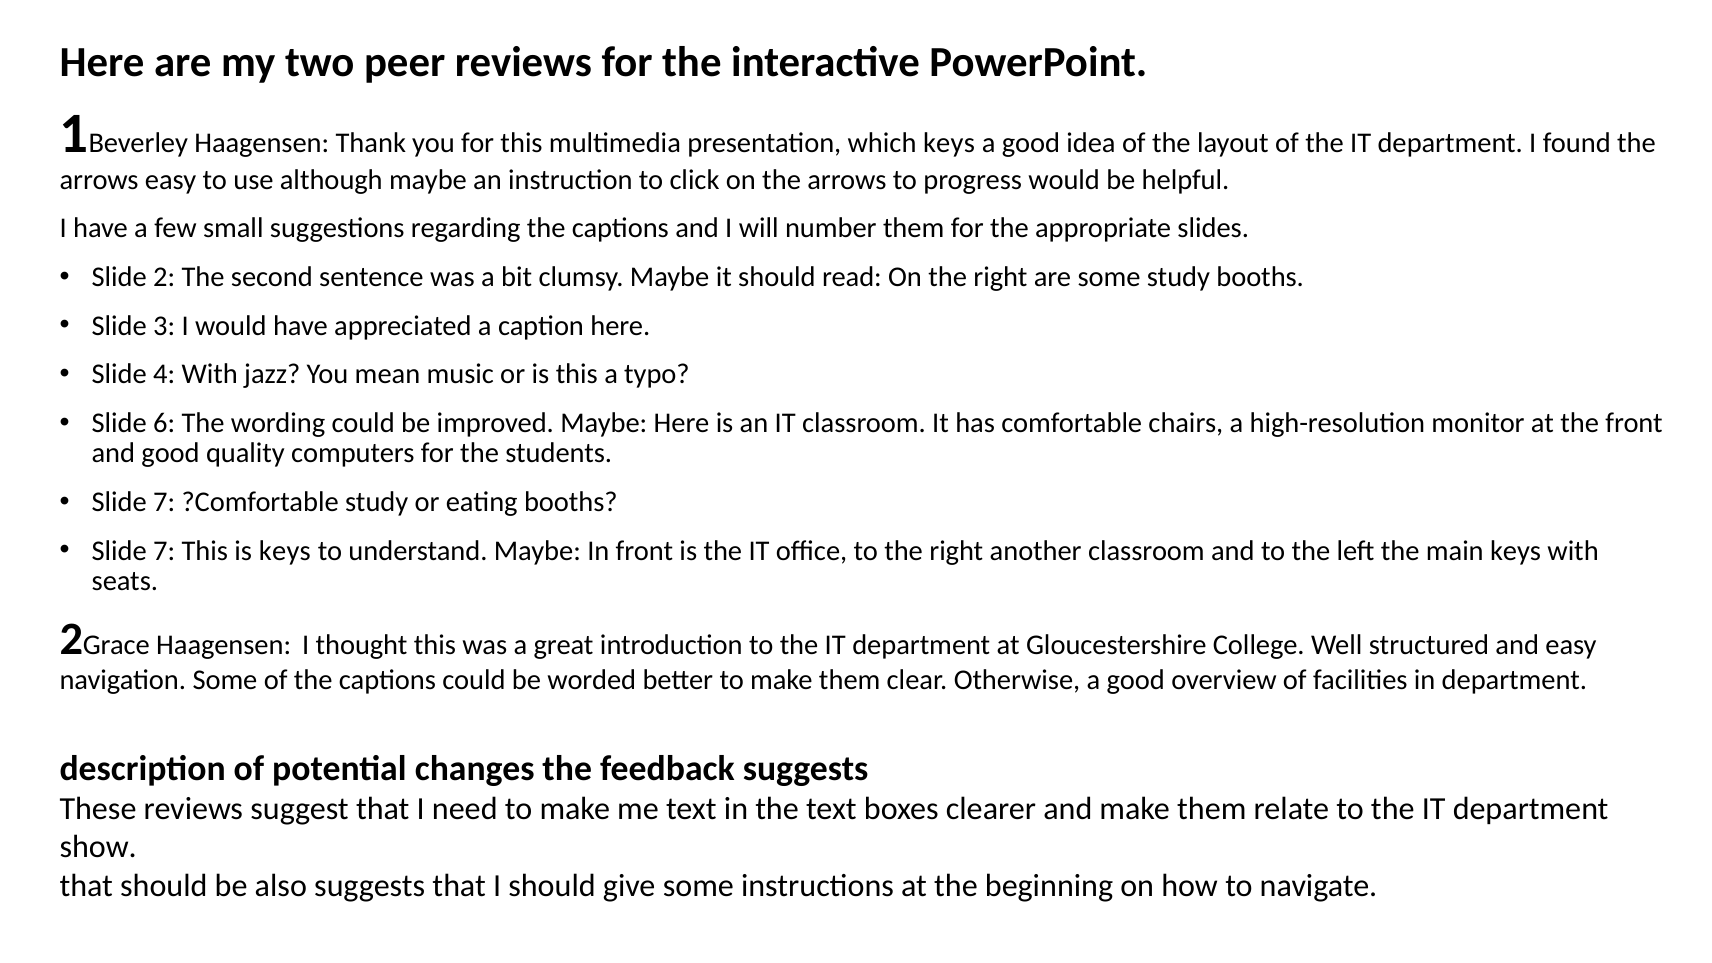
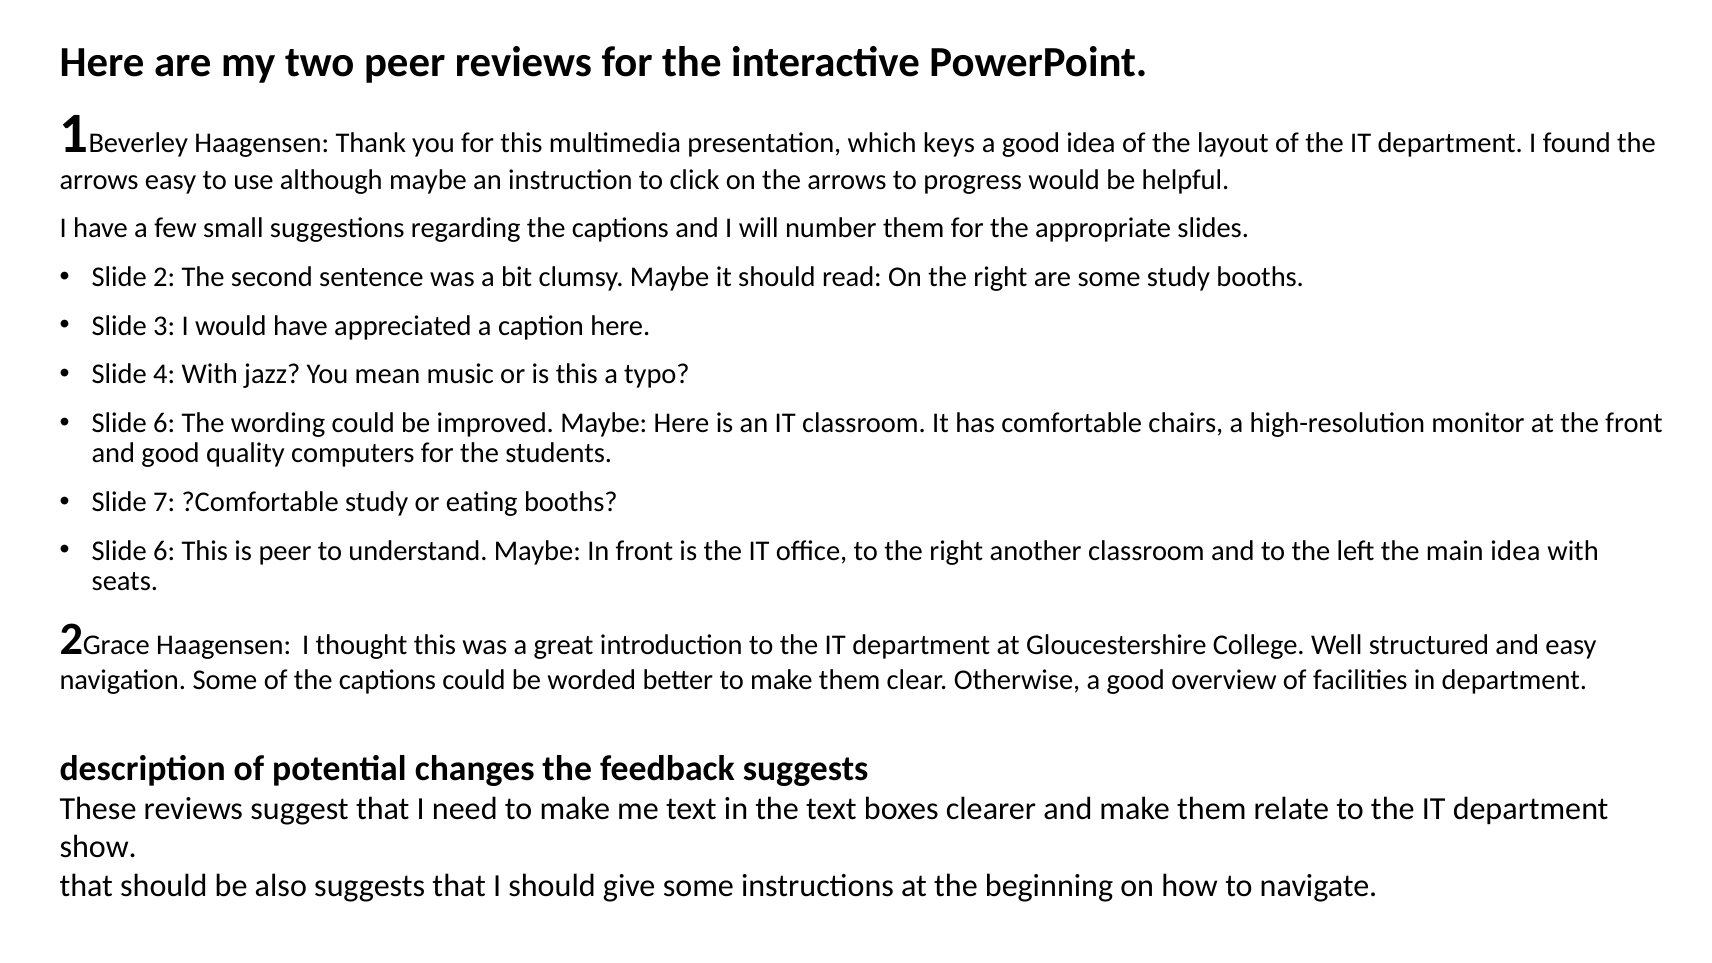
7: 7 -> 6 (164, 551)
is keys: keys -> peer (285, 551)
main keys: keys -> idea (1515, 551)
